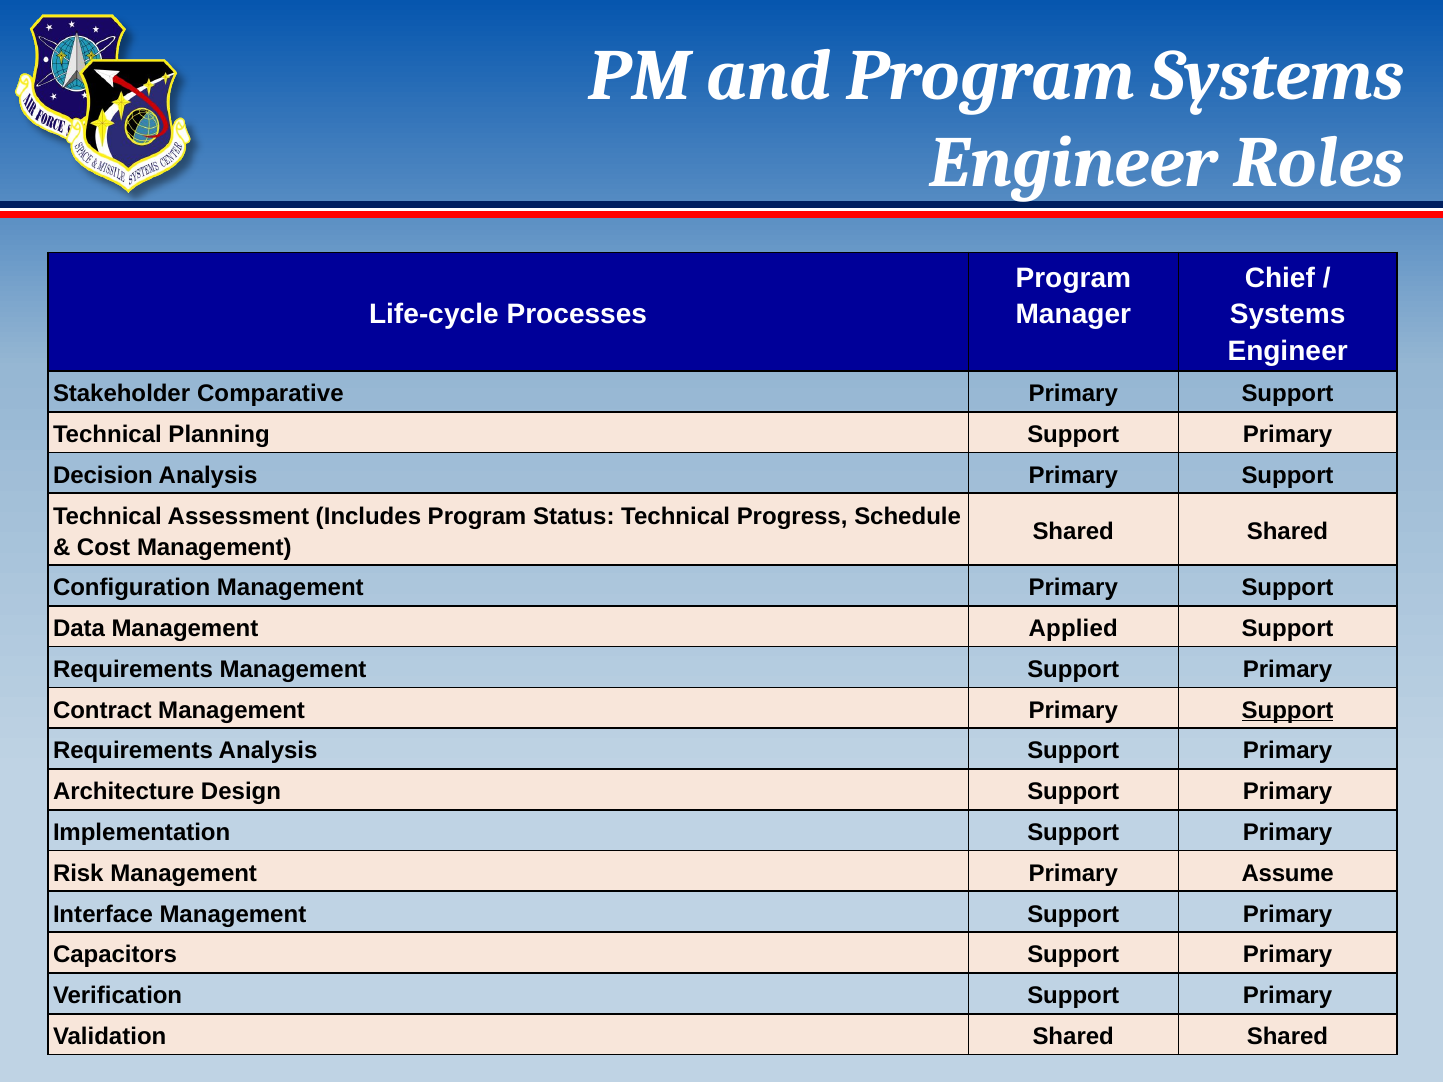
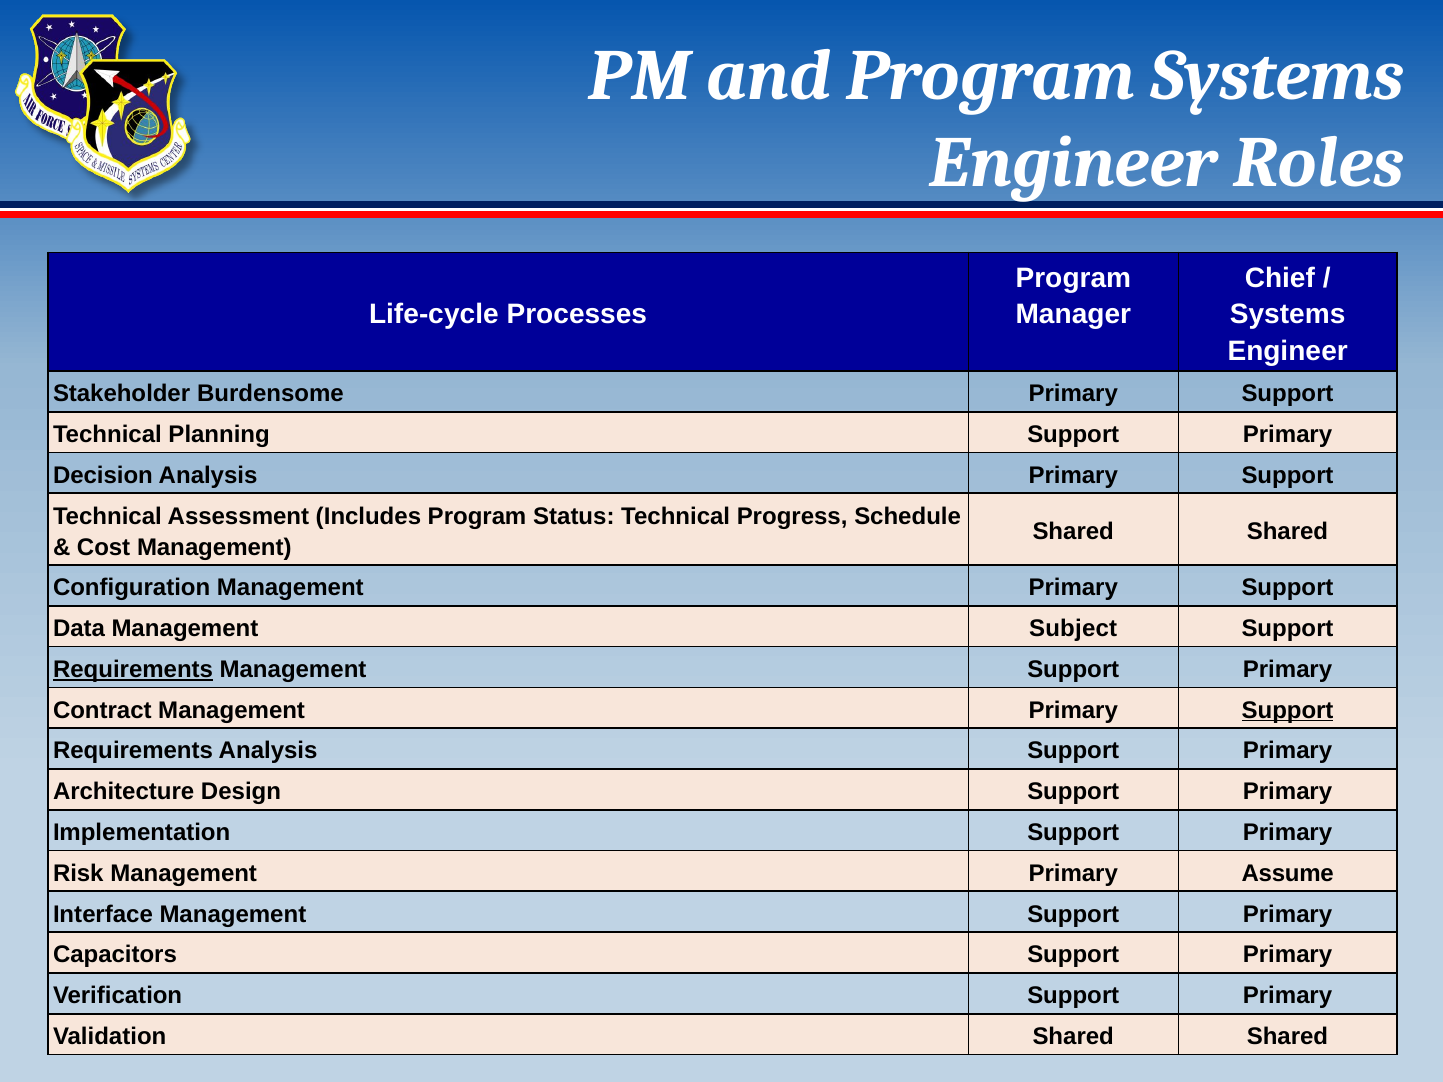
Comparative: Comparative -> Burdensome (270, 394)
Applied: Applied -> Subject (1073, 629)
Requirements underline: none -> present (133, 670)
